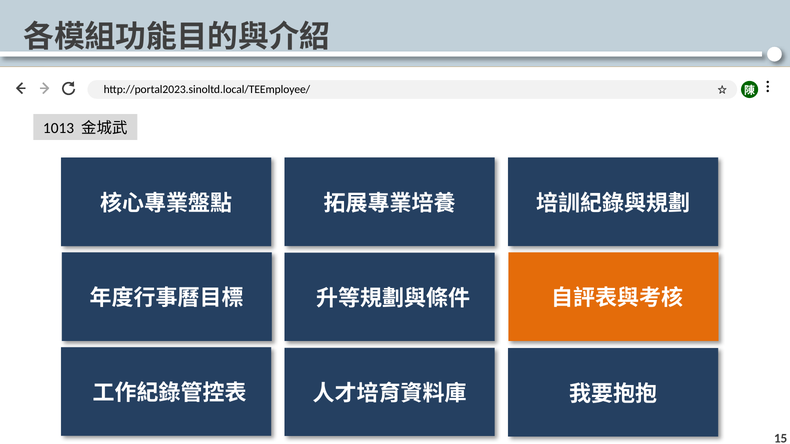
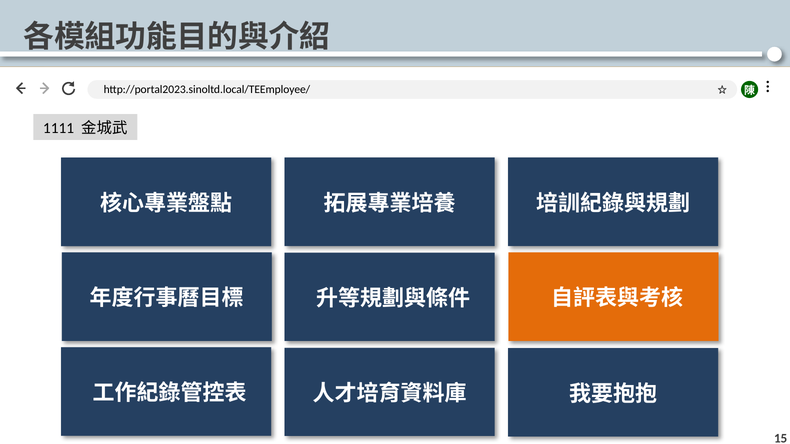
1013: 1013 -> 1111 (59, 128)
